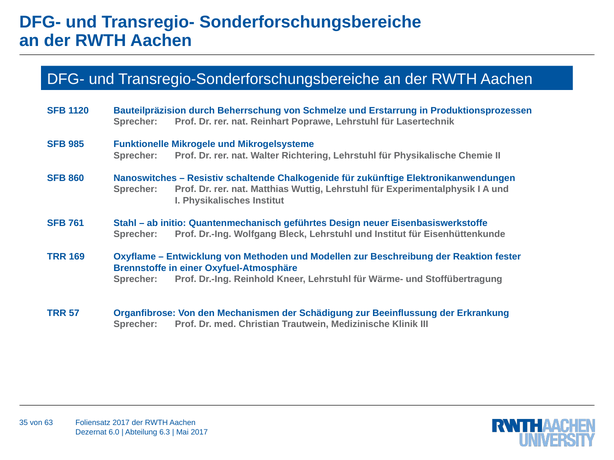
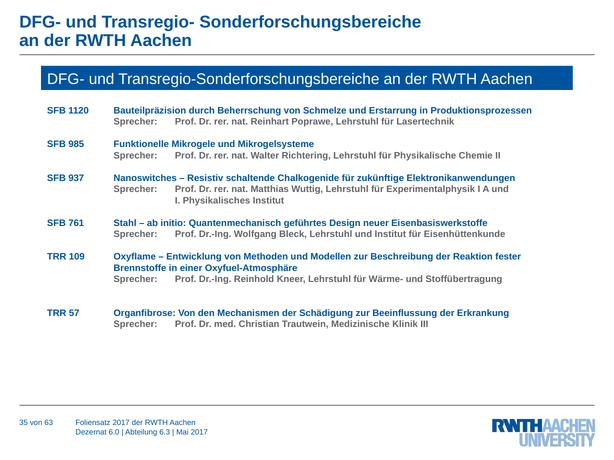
860: 860 -> 937 (76, 178)
169: 169 -> 109 (77, 257)
